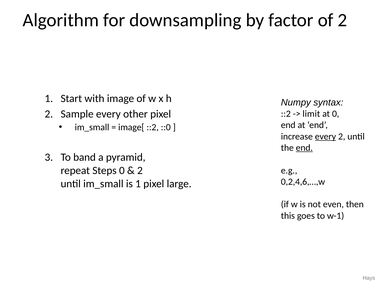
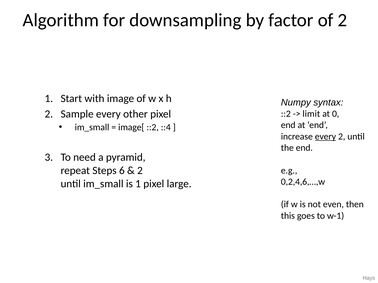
::0: ::0 -> ::4 (166, 128)
end underline: present -> none (304, 148)
band: band -> need (85, 158)
Steps 0: 0 -> 6 (122, 171)
